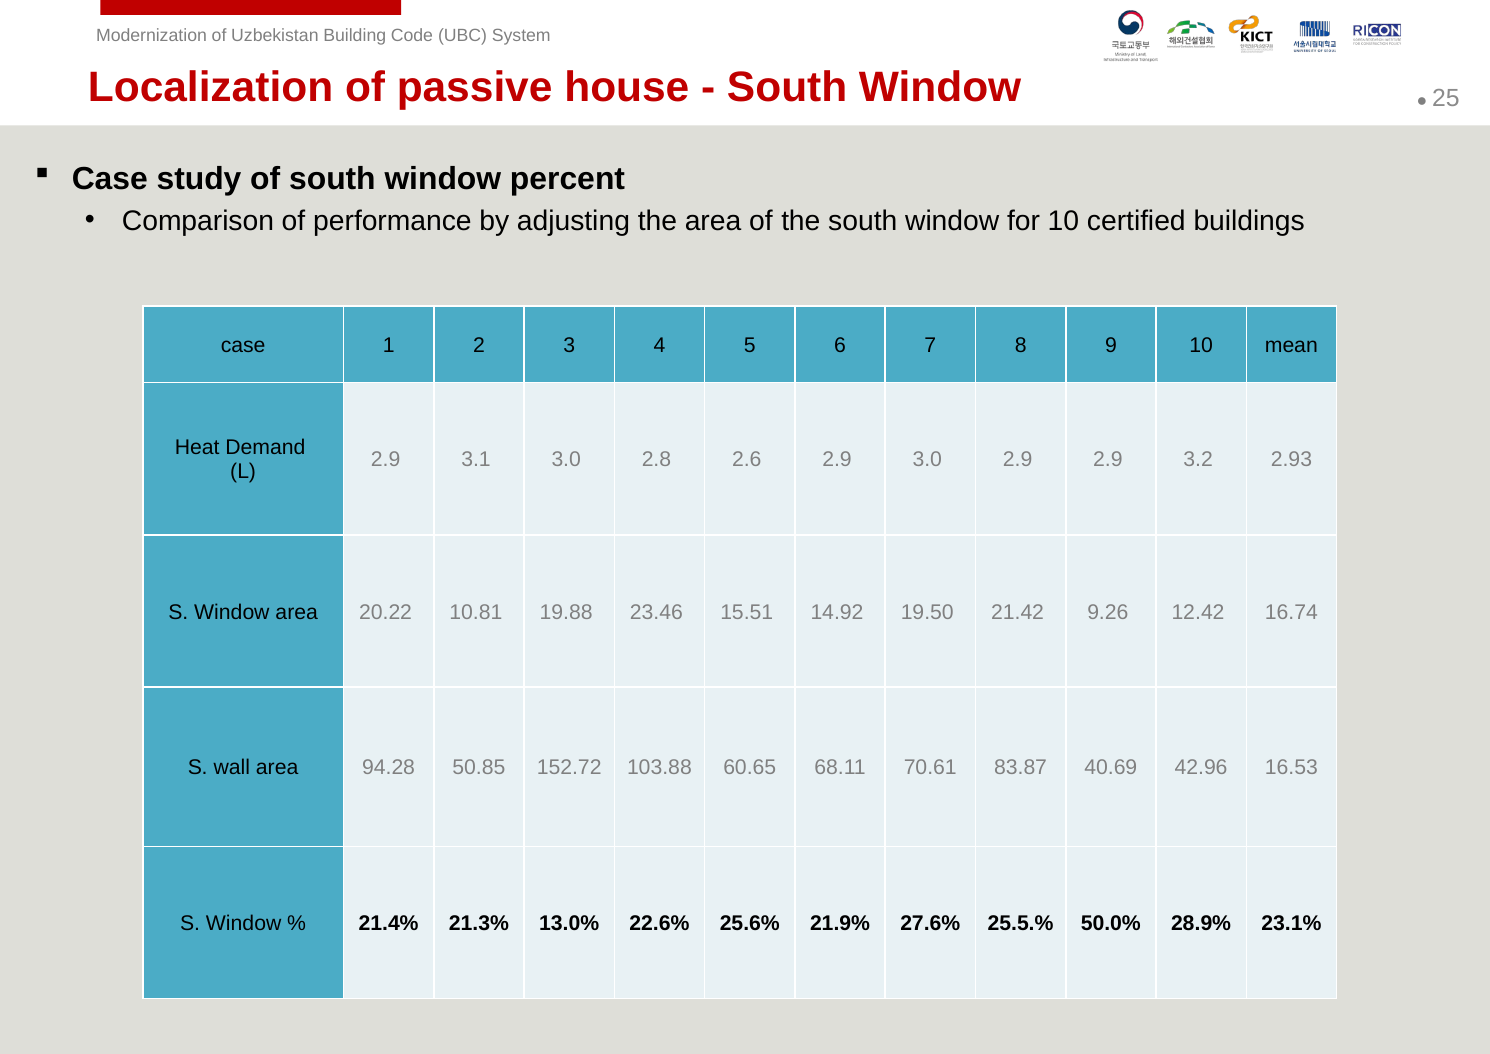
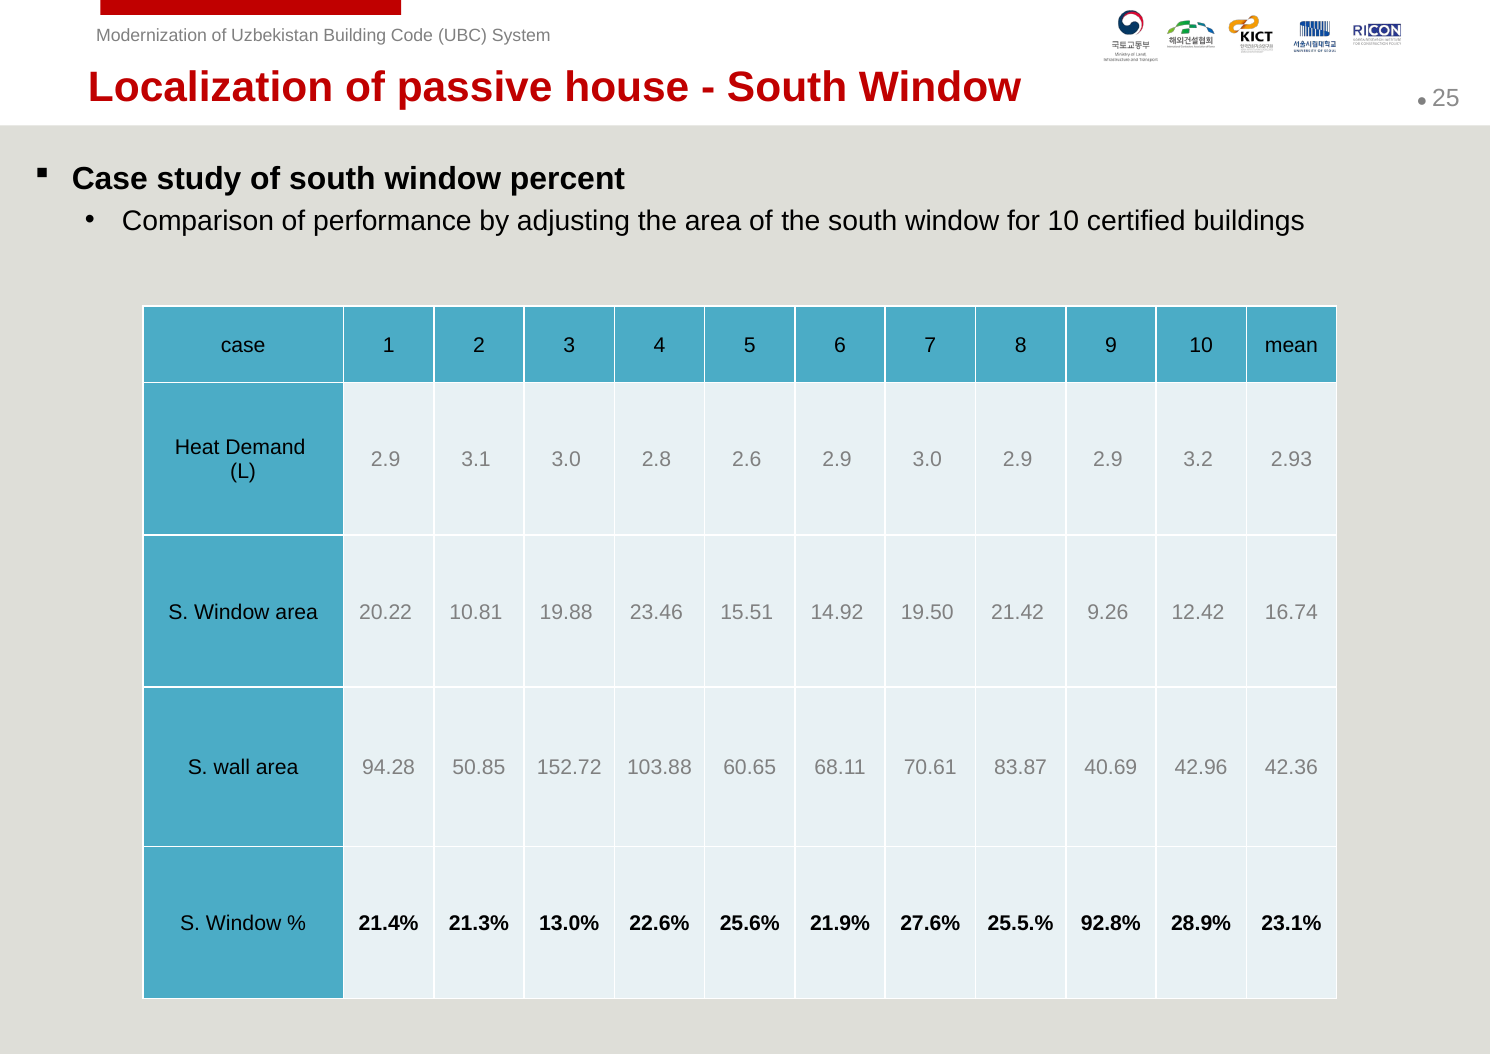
16.53: 16.53 -> 42.36 (1291, 767)
50.0%: 50.0% -> 92.8% (1111, 923)
